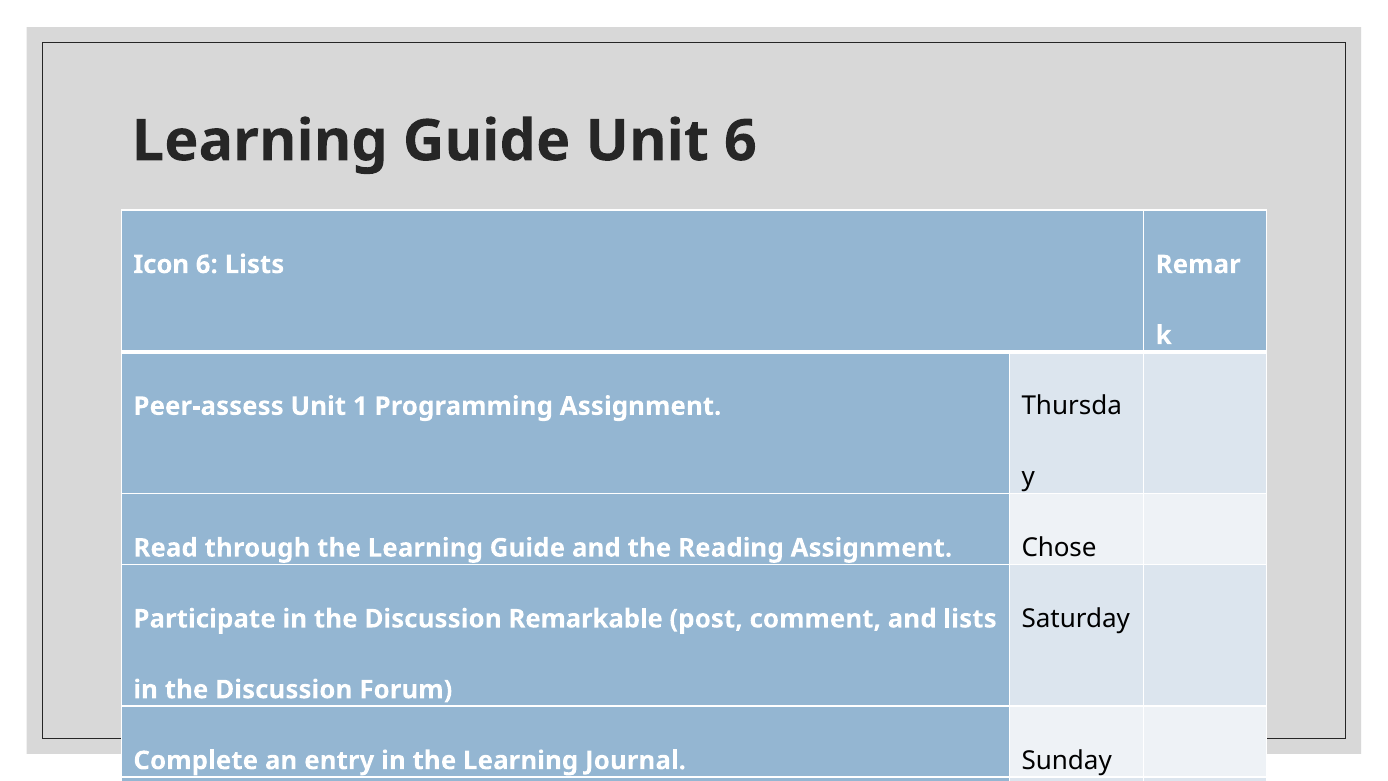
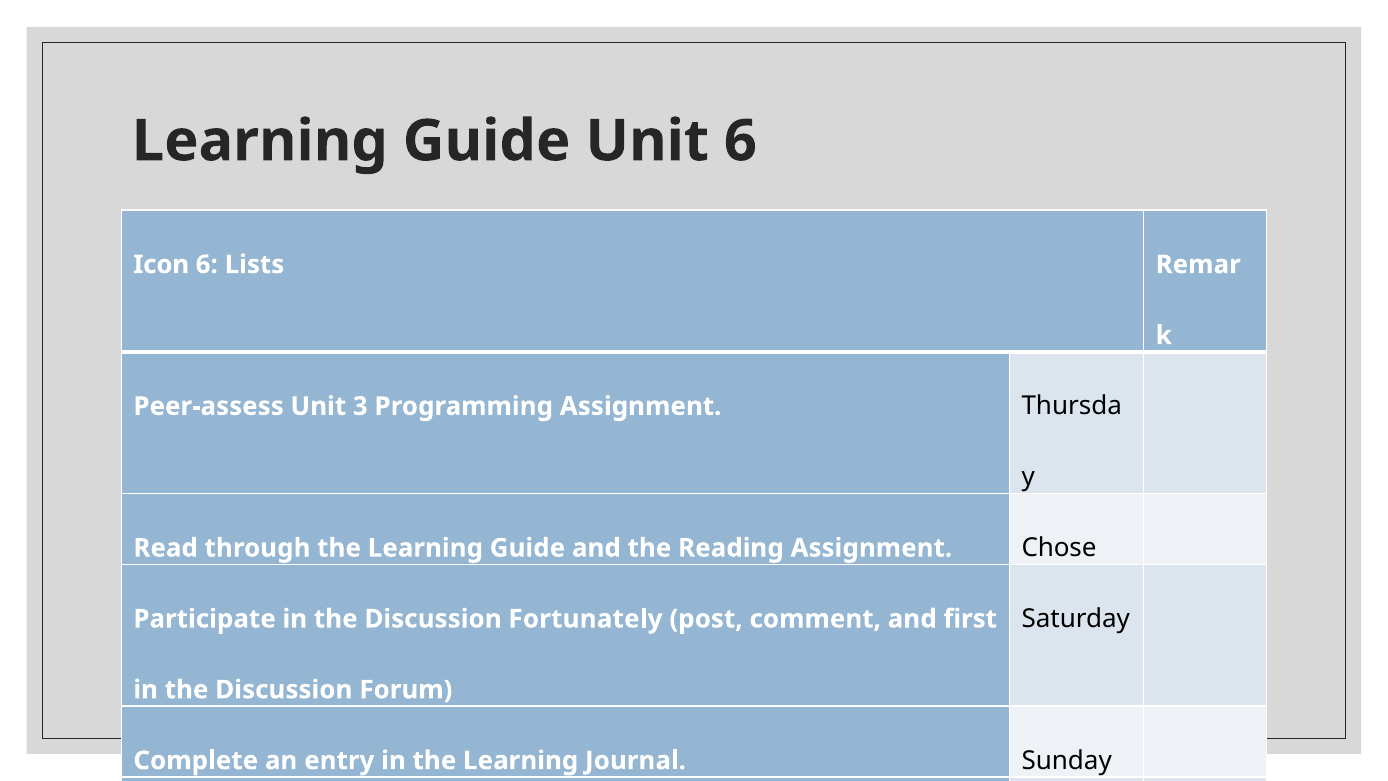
1: 1 -> 3 (360, 406)
Remarkable: Remarkable -> Fortunately (585, 619)
and lists: lists -> first (970, 619)
